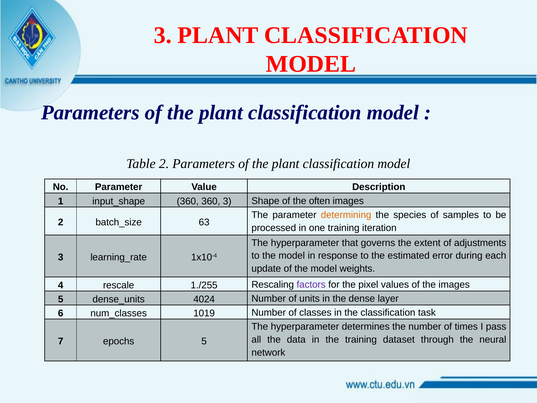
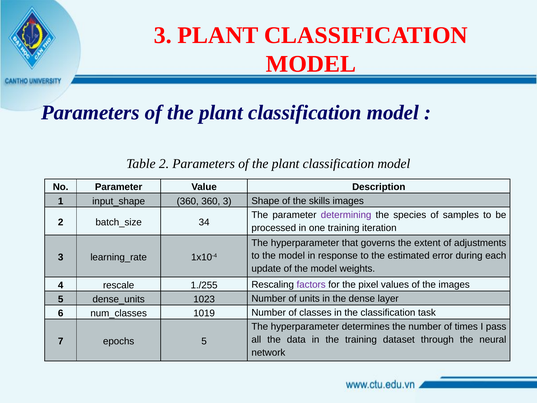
often: often -> skills (319, 201)
determining colour: orange -> purple (346, 215)
63: 63 -> 34 (204, 222)
4024: 4024 -> 1023 (204, 299)
